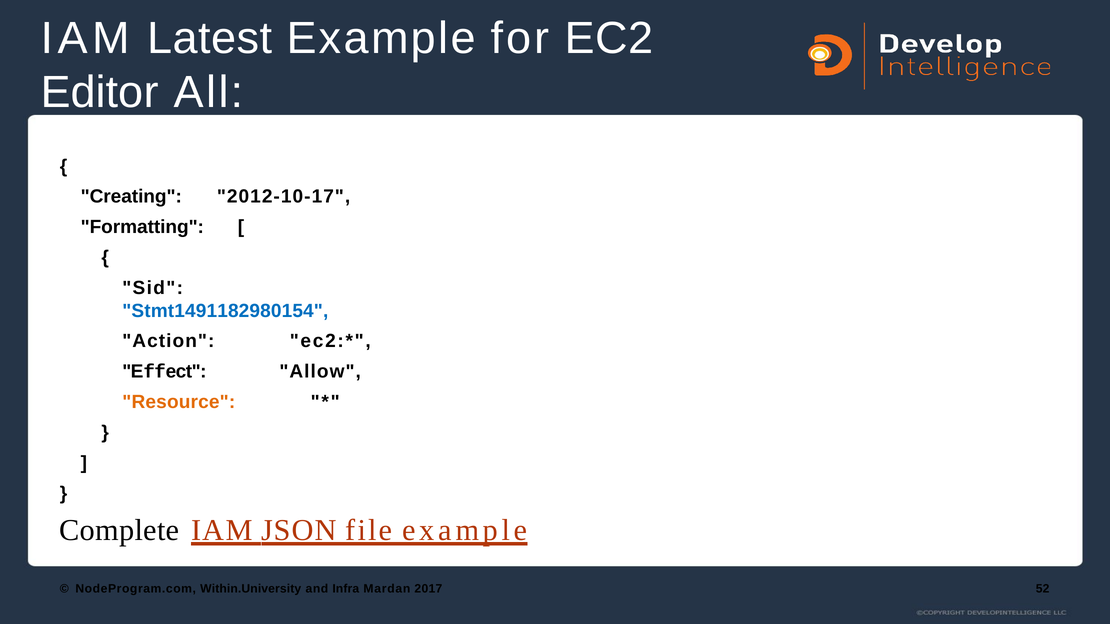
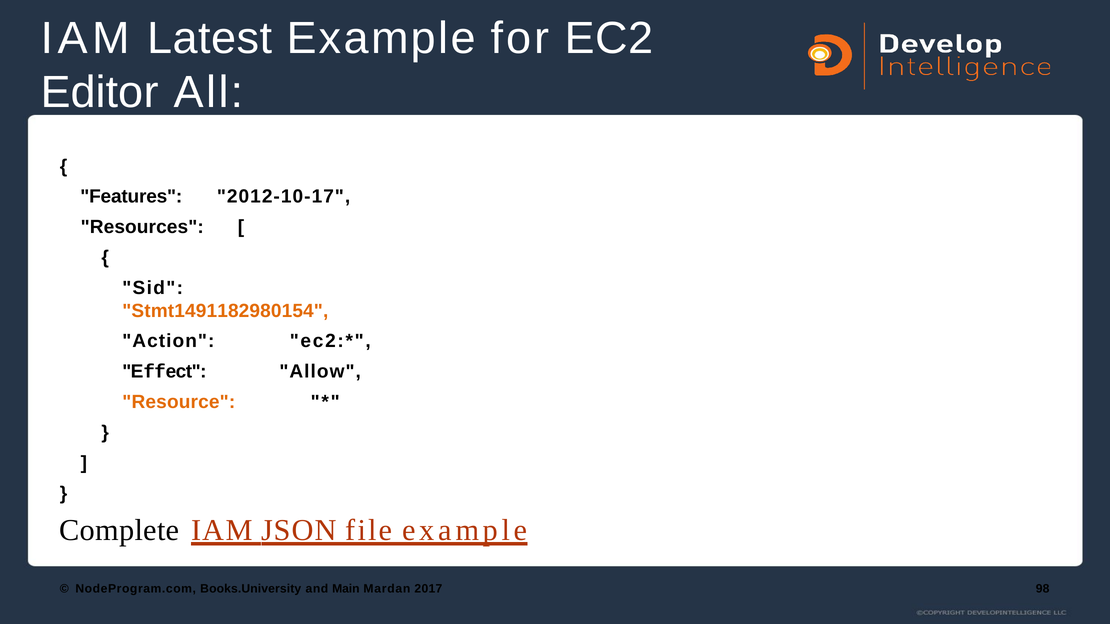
Creating: Creating -> Features (131, 197)
Formatting: Formatting -> Resources (142, 227)
Stmt1491182980154 colour: blue -> orange (225, 311)
Within.University: Within.University -> Books.University (251, 589)
Infra: Infra -> Main (346, 589)
52: 52 -> 98 (1043, 589)
